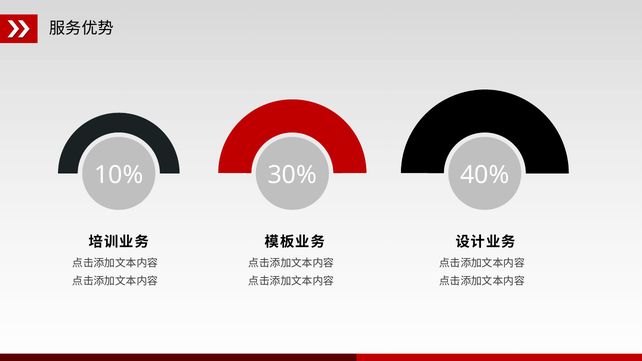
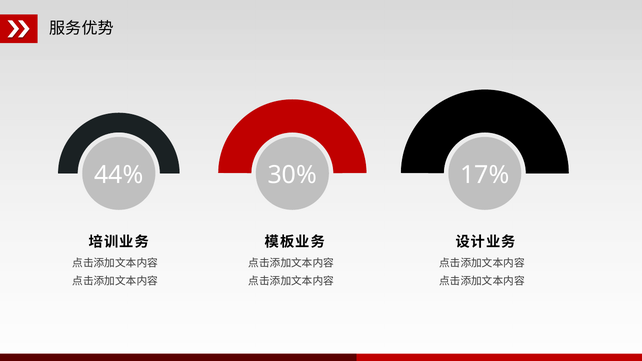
10%: 10% -> 44% (119, 175)
40%: 40% -> 17% (485, 175)
